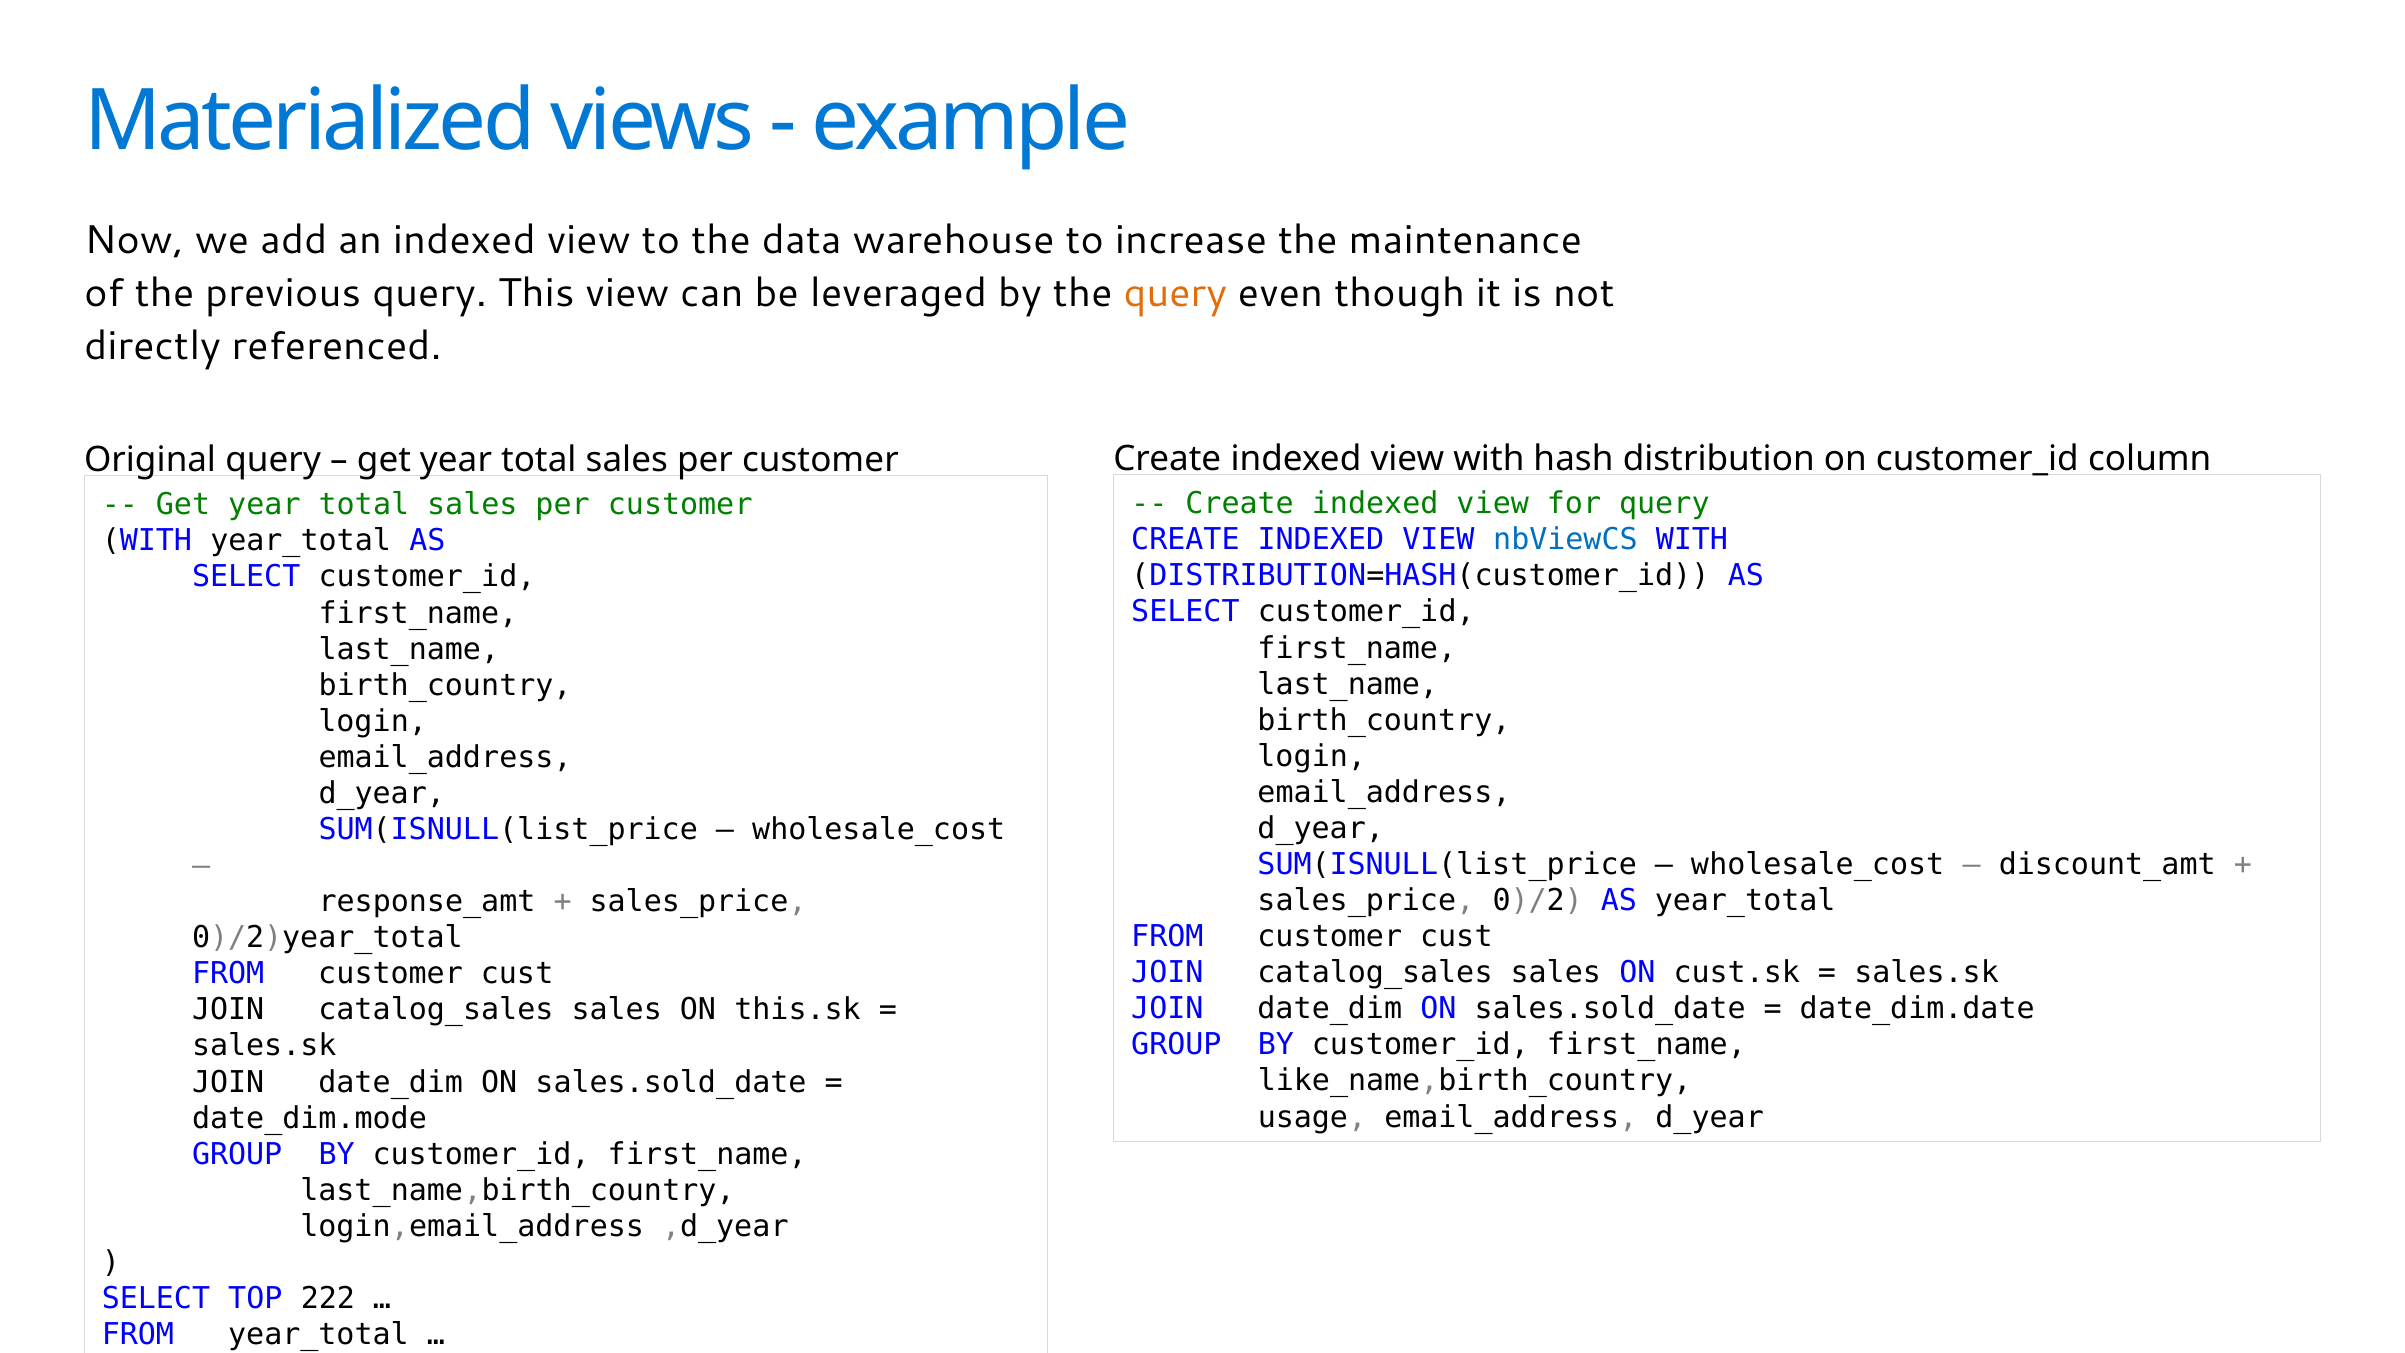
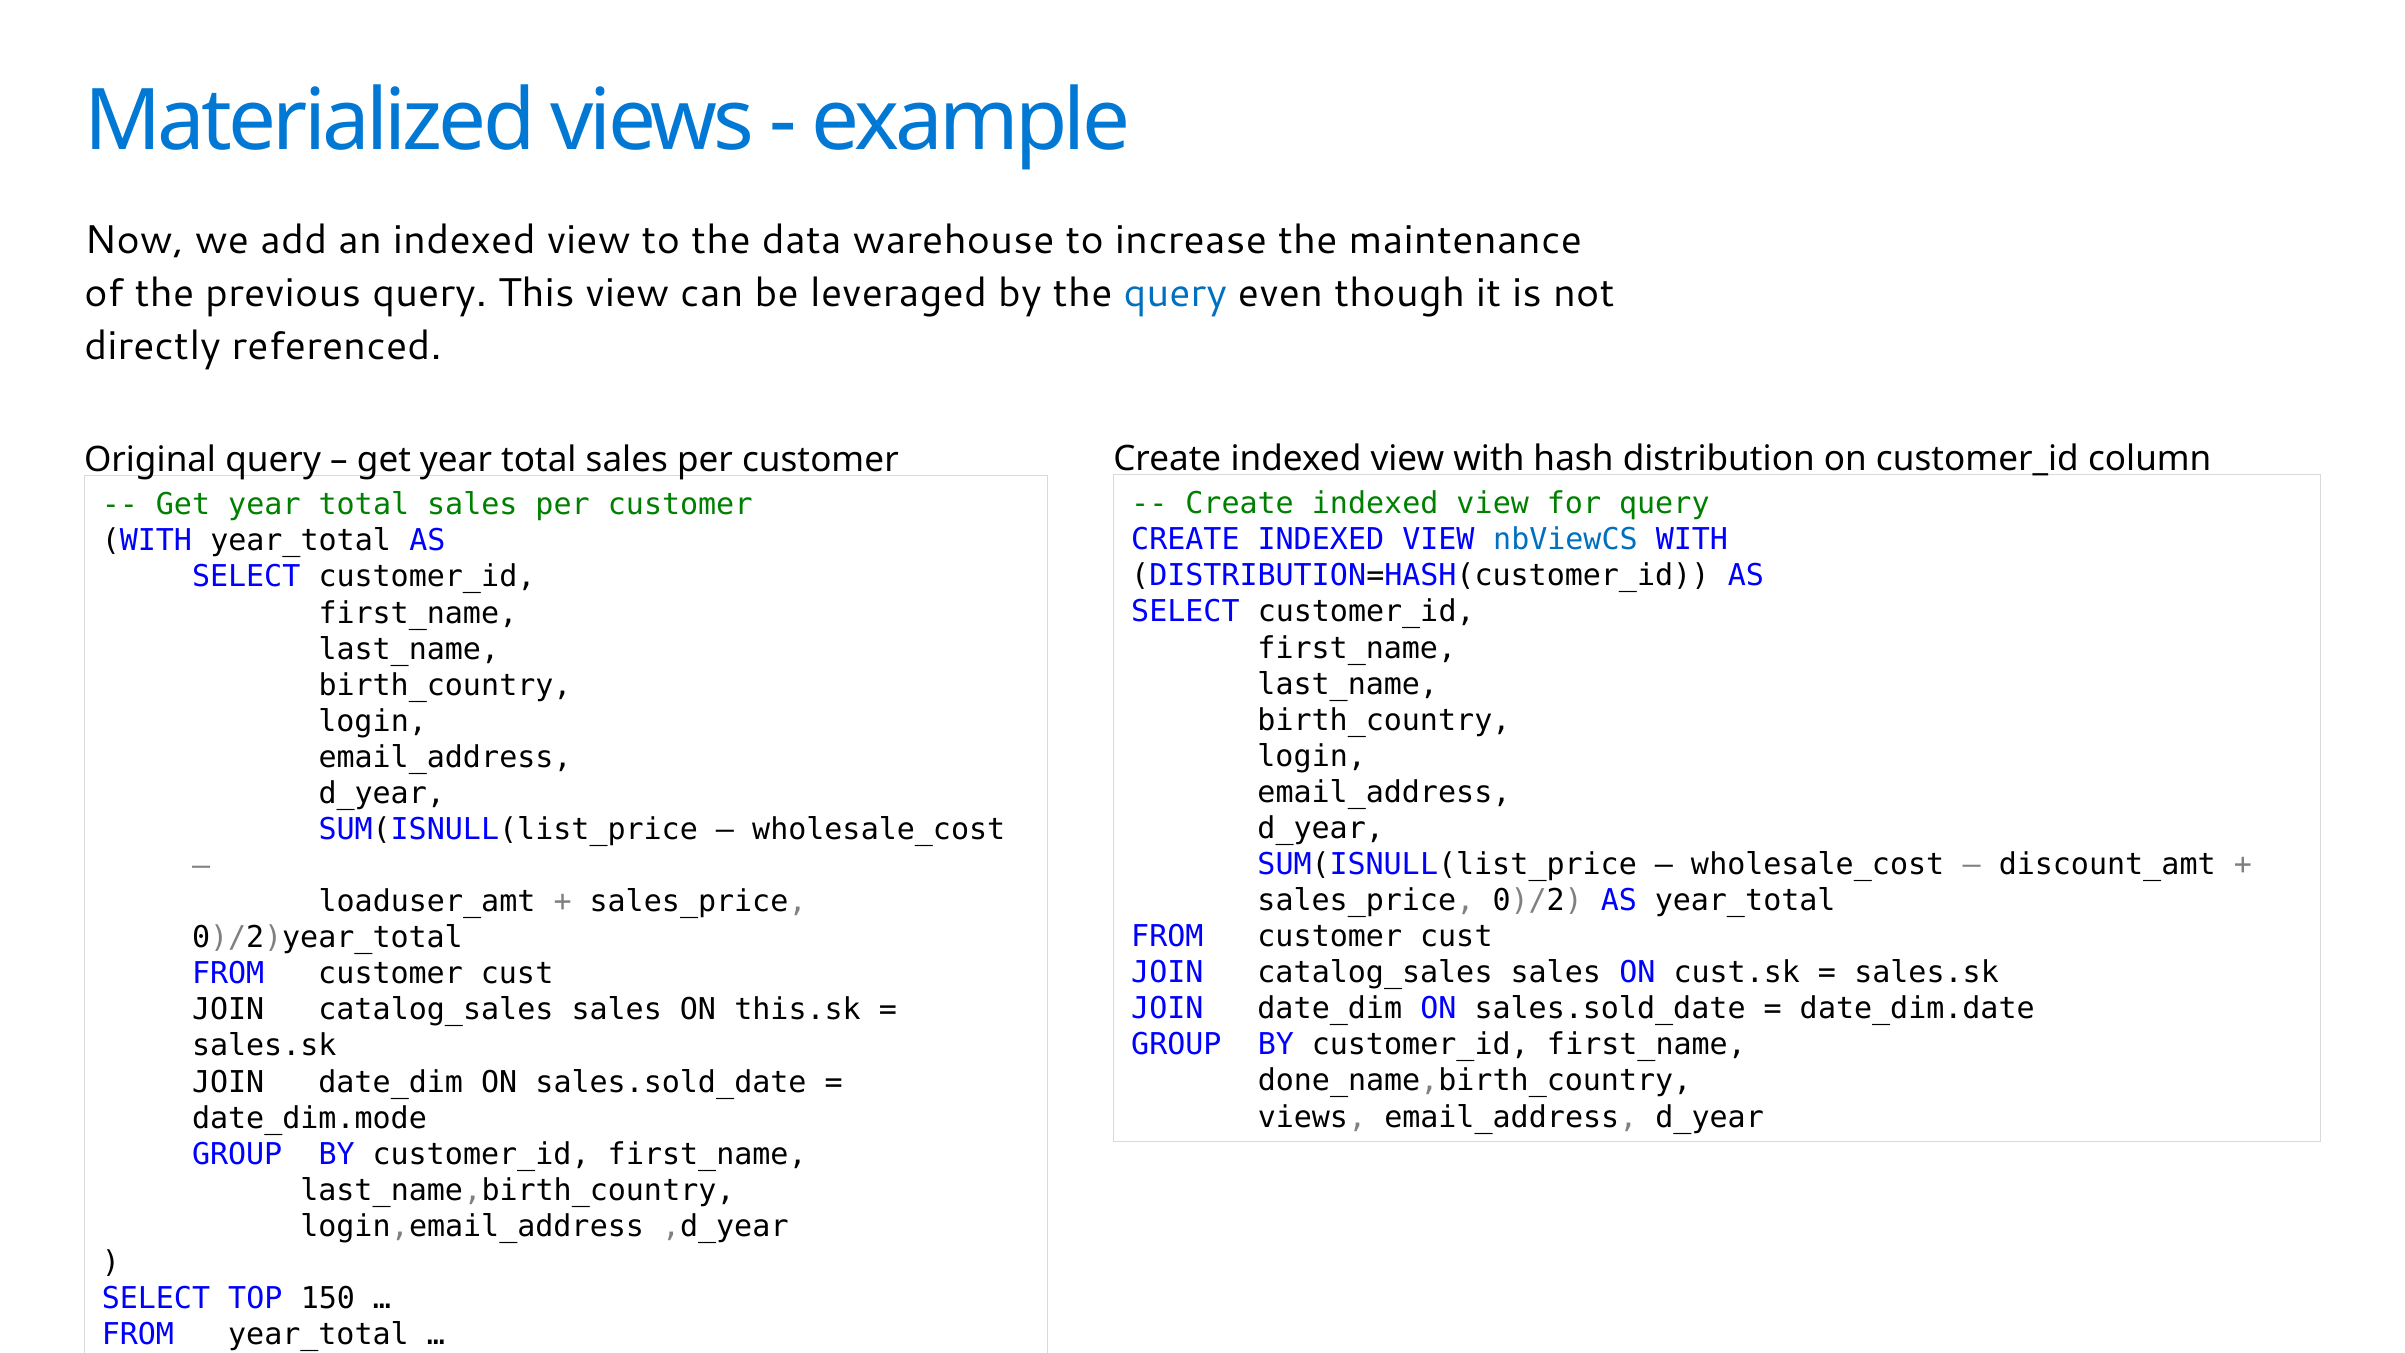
query colour: orange -> blue (1175, 293)
response_amt: response_amt -> loaduser_amt (427, 902)
like_name: like_name -> done_name (1339, 1081)
usage: usage -> views (1303, 1117)
222: 222 -> 150 (328, 1298)
